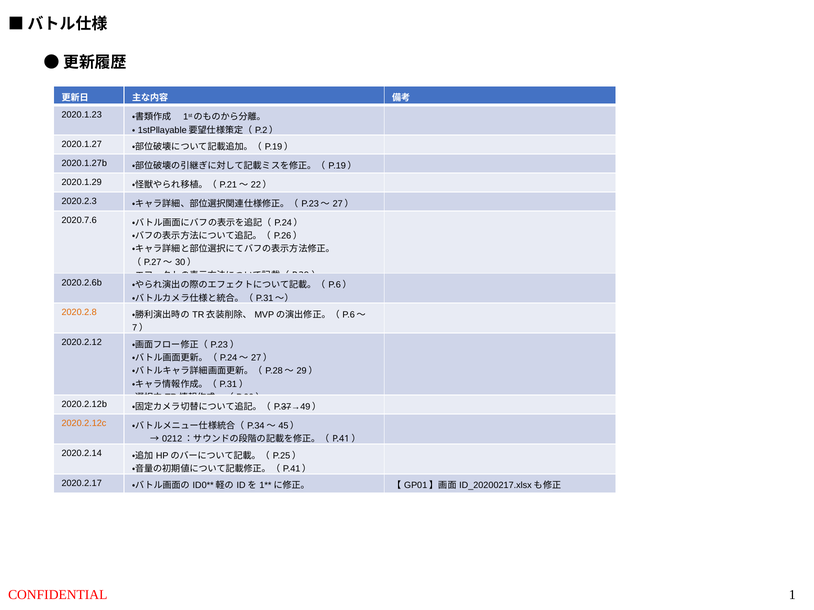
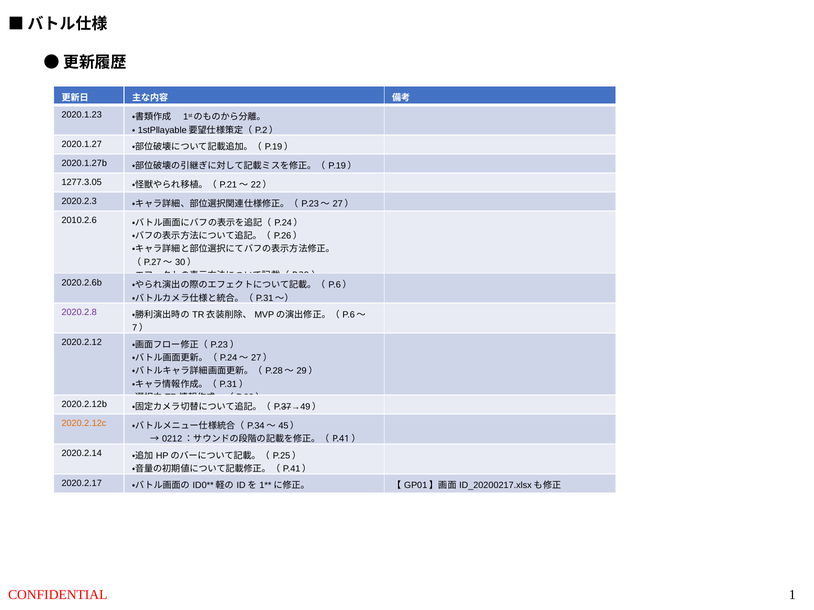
2020.1.29: 2020.1.29 -> 1277.3.05 (82, 183)
2020.7.6: 2020.7.6 -> 2010.2.6 (79, 221)
2020.2.8 colour: orange -> purple (79, 313)
